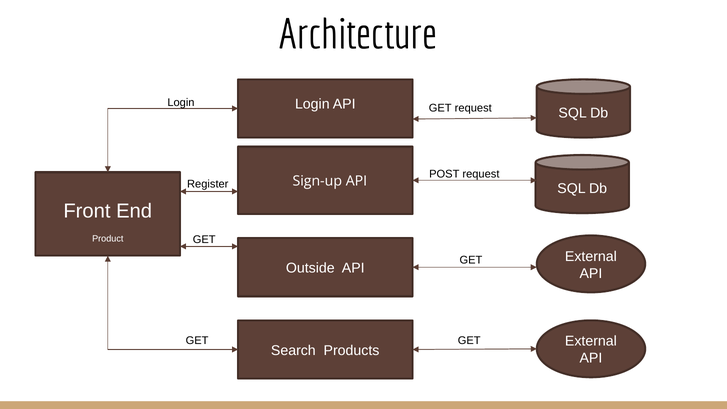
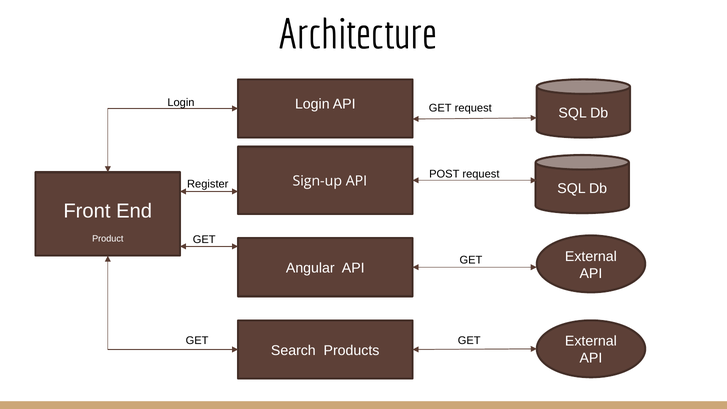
Outside: Outside -> Angular (310, 268)
